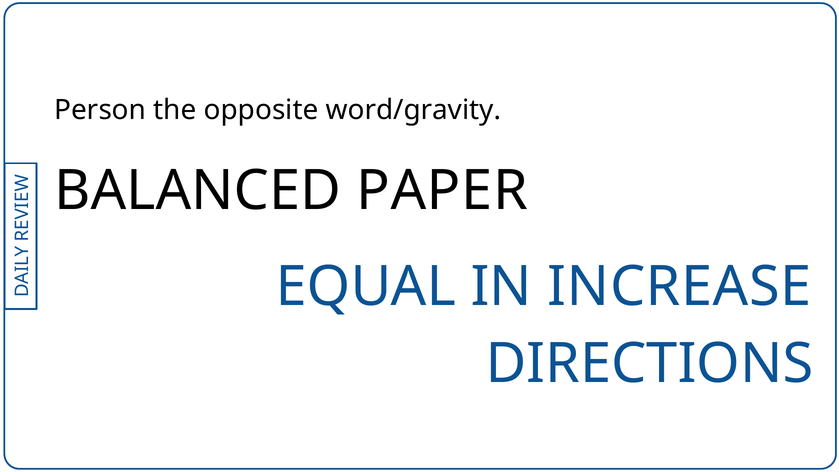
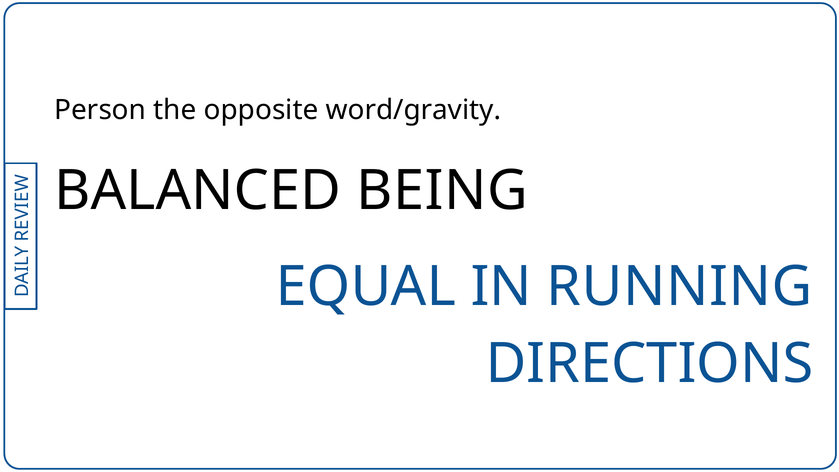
PAPER: PAPER -> BEING (442, 191)
INCREASE: INCREASE -> RUNNING (680, 287)
